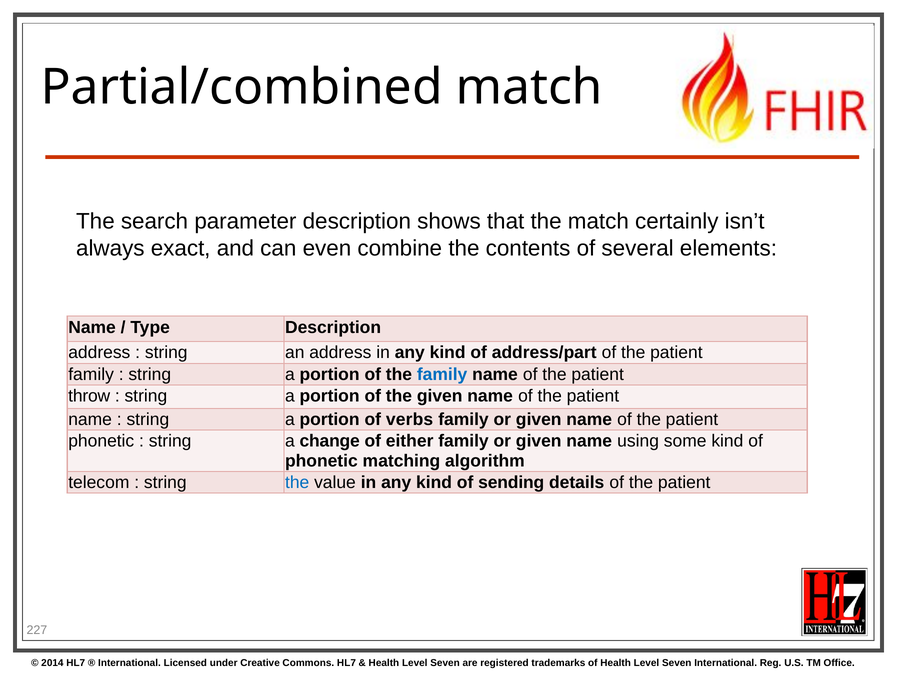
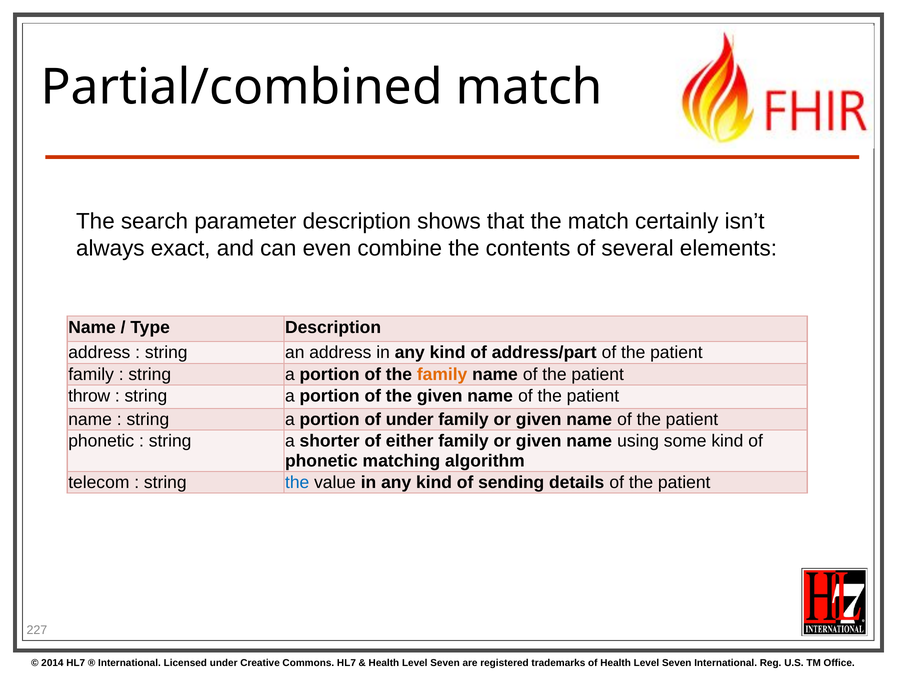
family colour: blue -> orange (442, 374)
of verbs: verbs -> under (410, 419)
change: change -> shorter (330, 441)
